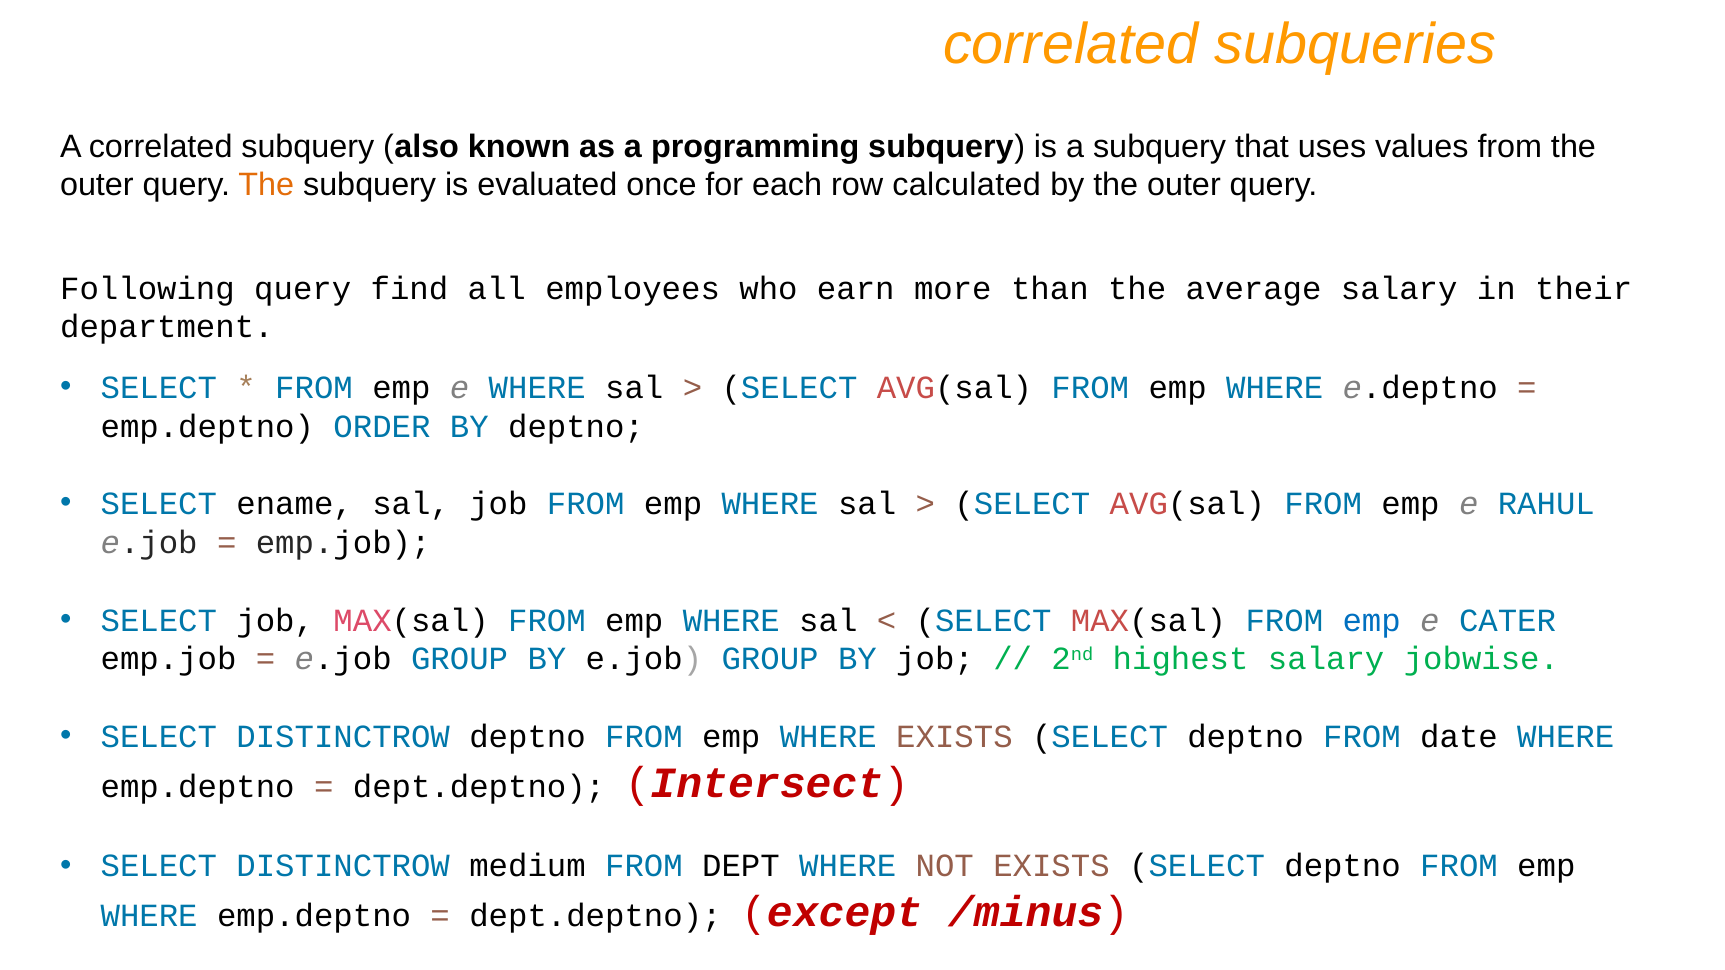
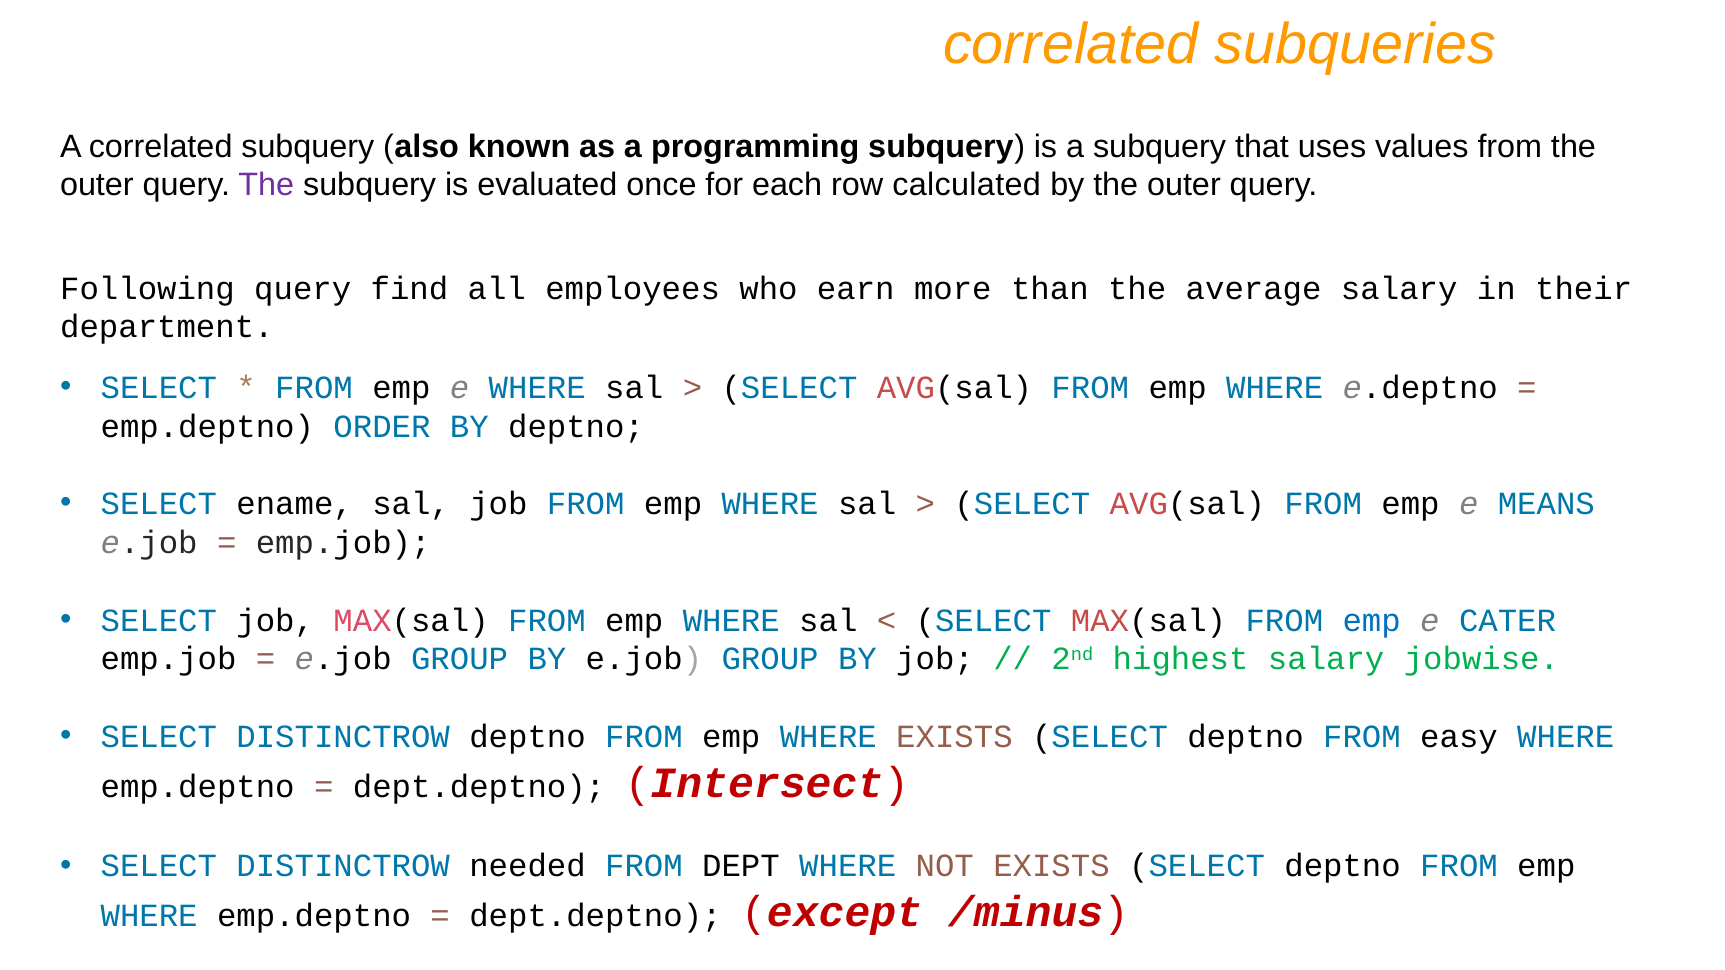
The colour: orange -> purple (266, 185)
RAHUL: RAHUL -> MEANS (1546, 504)
date: date -> easy (1459, 737)
medium: medium -> needed (528, 866)
